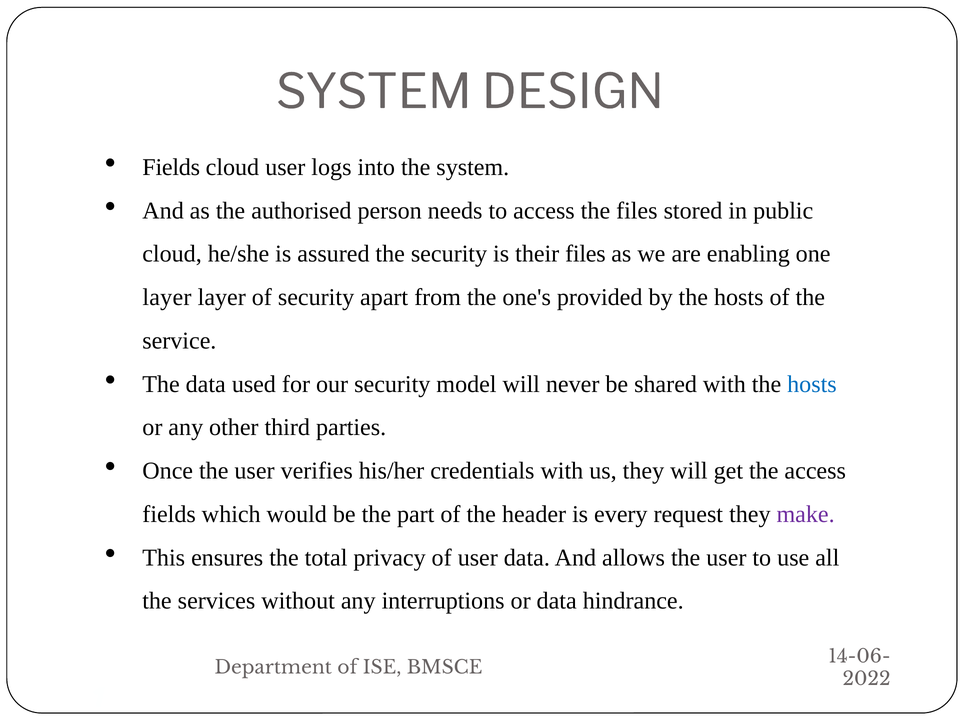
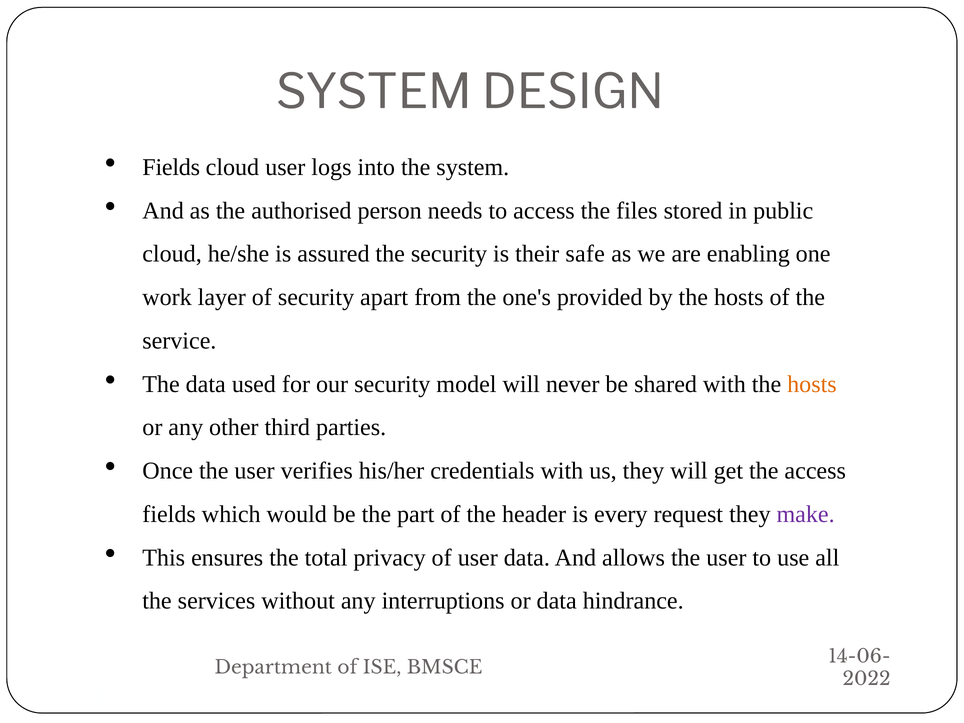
their files: files -> safe (585, 254)
layer: layer -> work (167, 297)
hosts colour: blue -> orange (812, 384)
